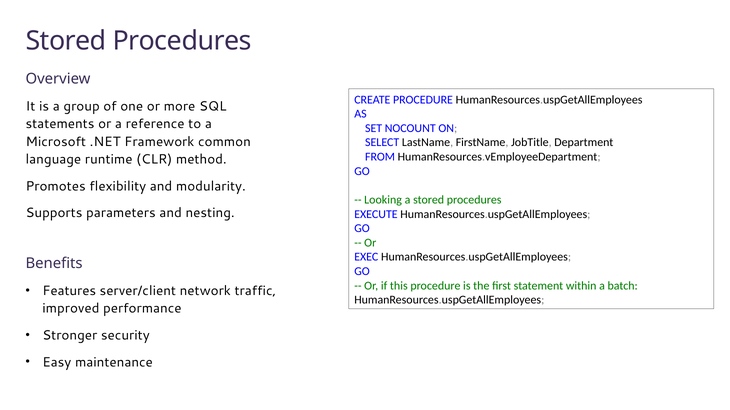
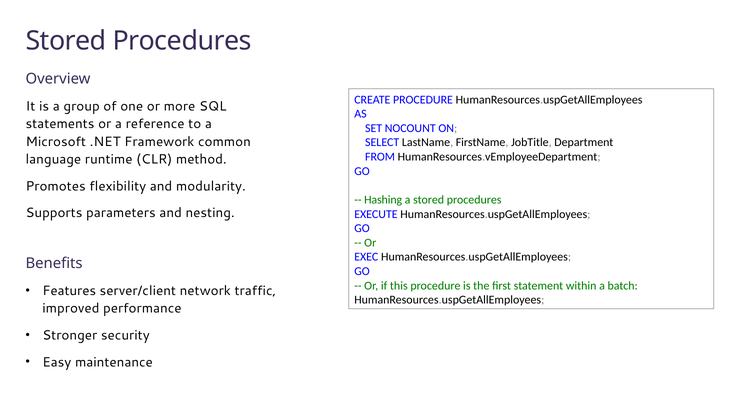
Looking: Looking -> Hashing (383, 200)
